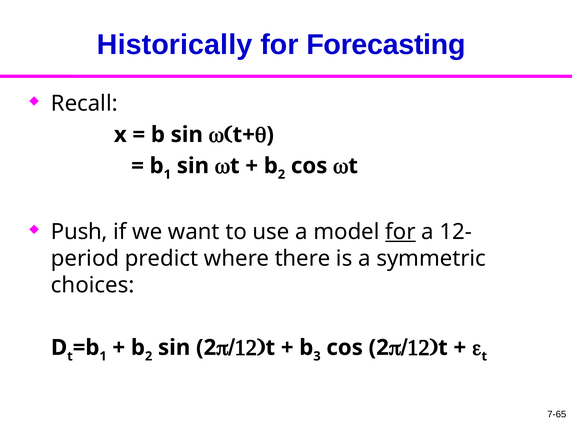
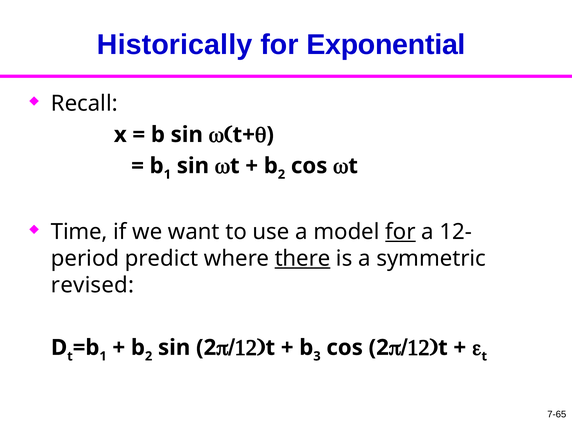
Forecasting: Forecasting -> Exponential (386, 45)
Push: Push -> Time (79, 232)
there underline: none -> present (303, 259)
choices: choices -> revised (93, 285)
